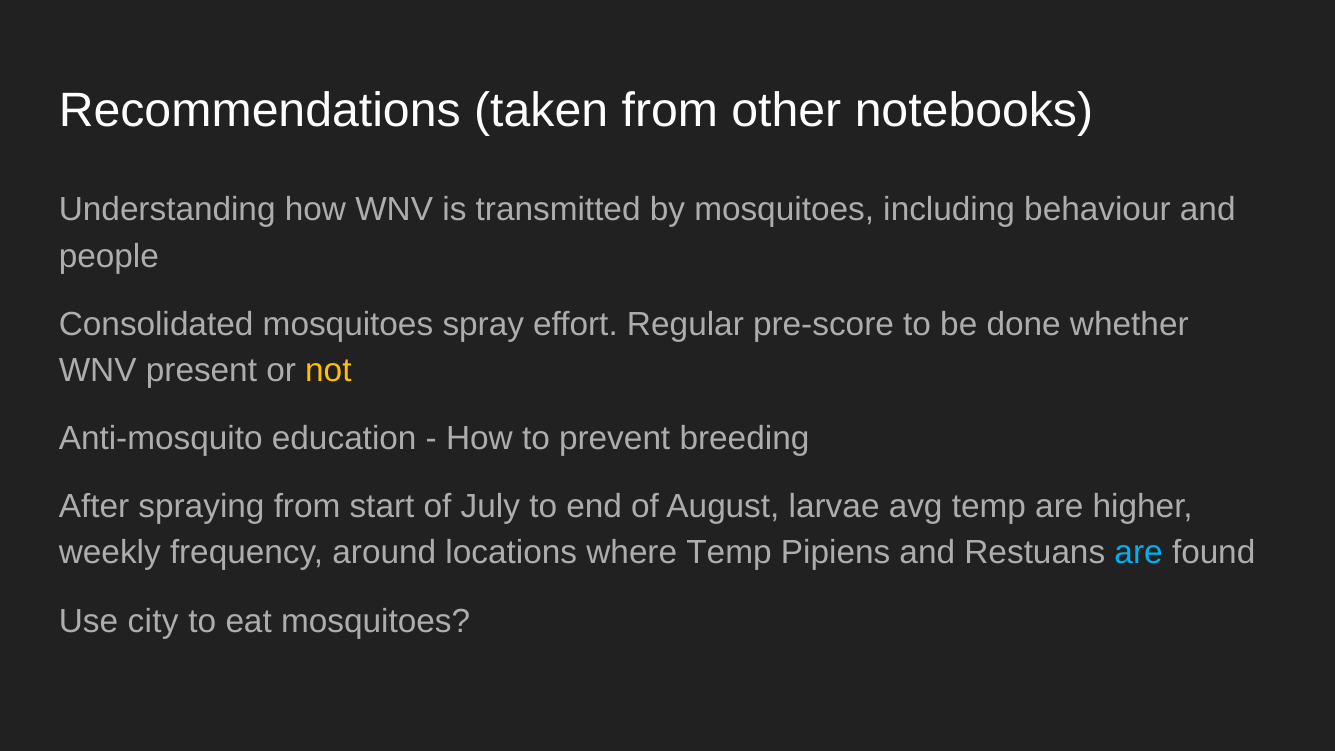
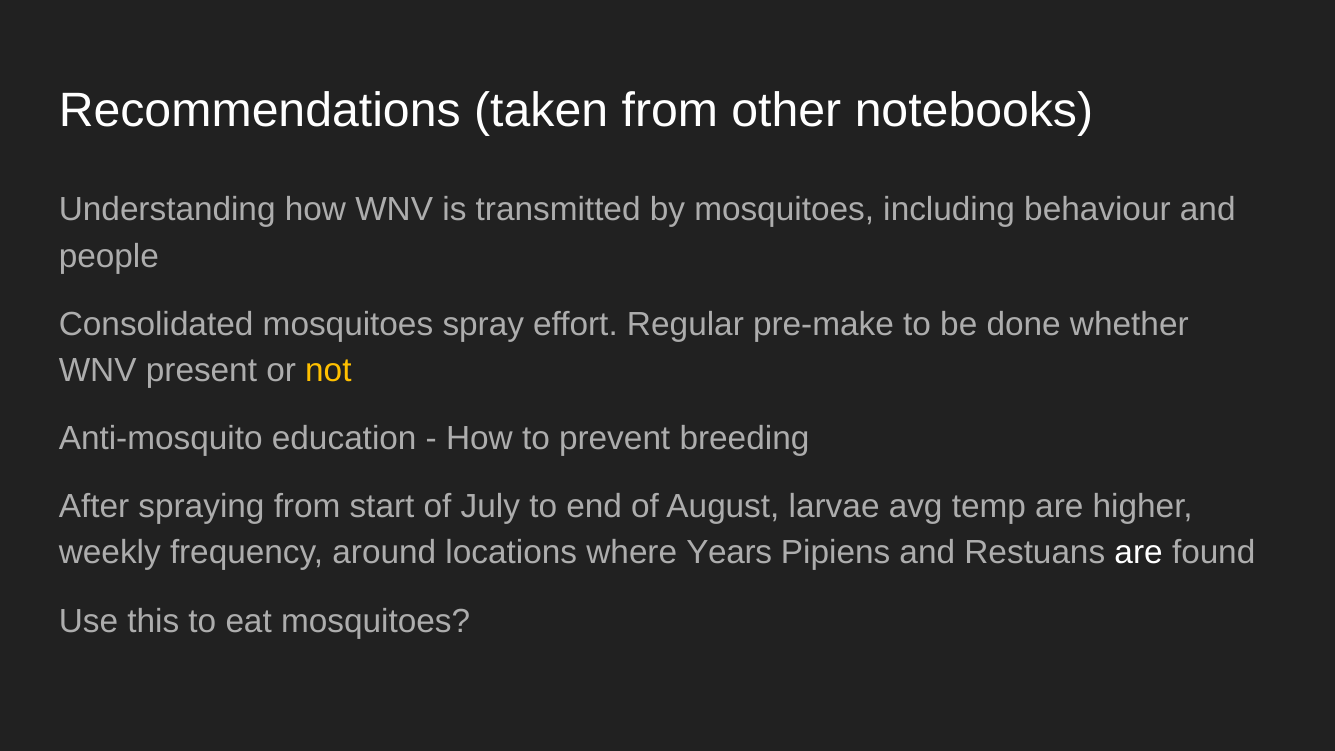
pre-score: pre-score -> pre-make (823, 324)
where Temp: Temp -> Years (729, 553)
are colour: light blue -> white (1139, 553)
city: city -> this (153, 621)
